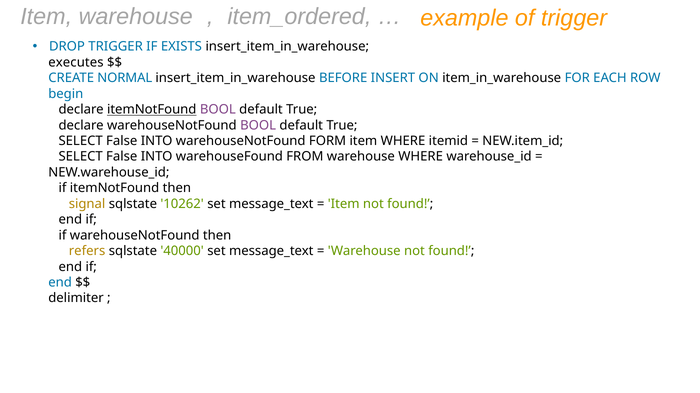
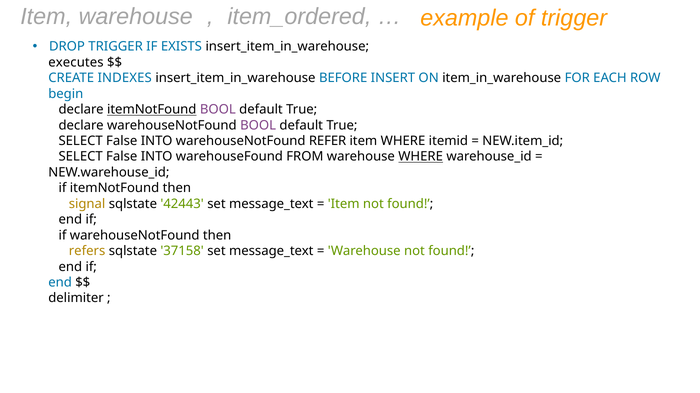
NORMAL: NORMAL -> INDEXES (125, 78)
FORM: FORM -> REFER (328, 141)
WHERE underline: none -> present (421, 157)
10262: 10262 -> 42443 (182, 204)
40000: 40000 -> 37158 (182, 251)
